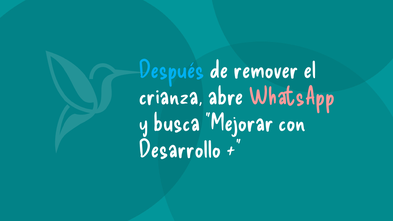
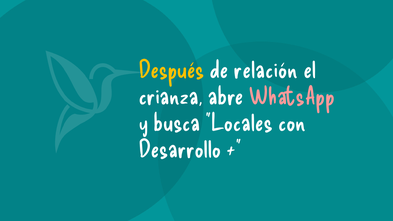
Después colour: light blue -> yellow (172, 70)
remover: remover -> relación (266, 70)
Mejorar: Mejorar -> Locales (239, 123)
